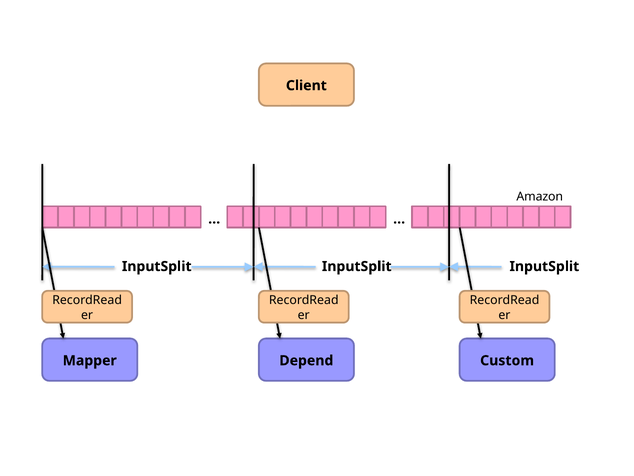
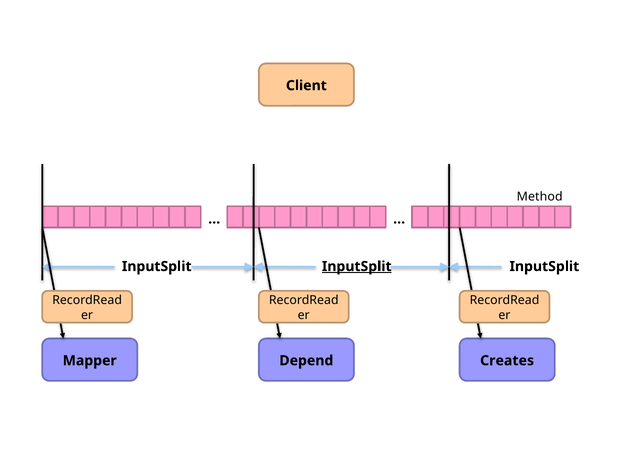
Amazon: Amazon -> Method (540, 196)
InputSplit underline: none -> present (357, 266)
Custom: Custom -> Creates (507, 360)
